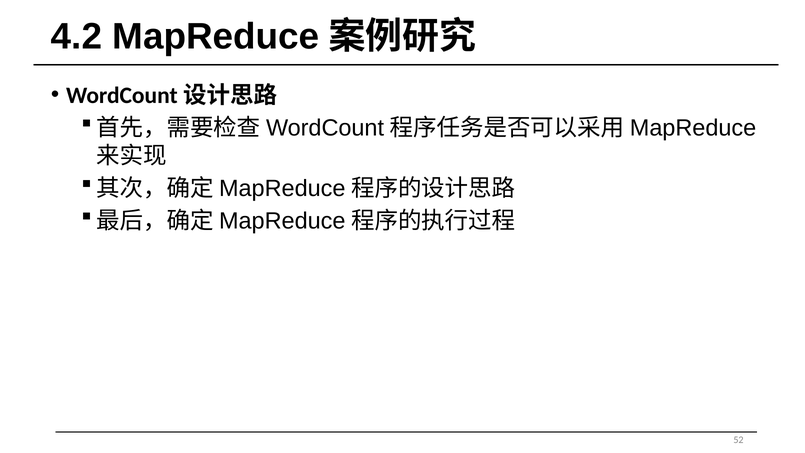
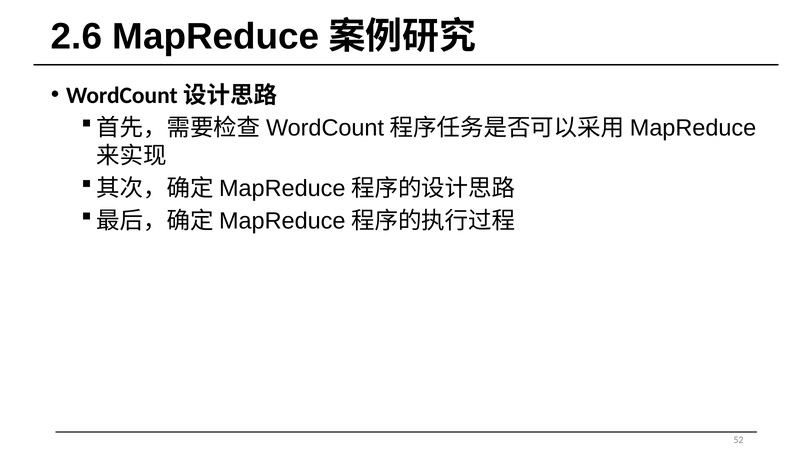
4.2: 4.2 -> 2.6 (77, 37)
